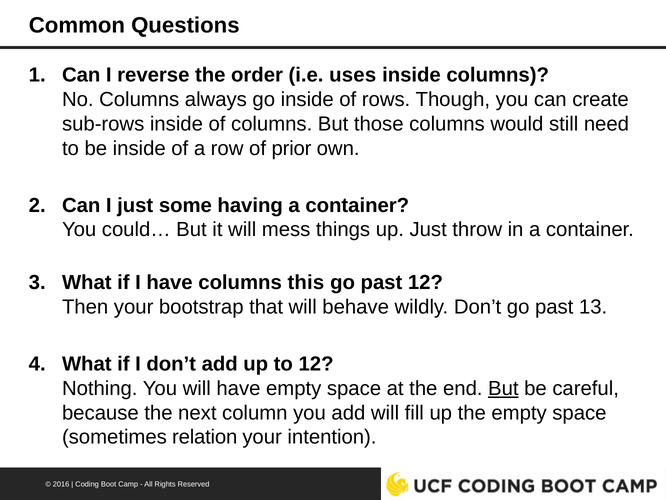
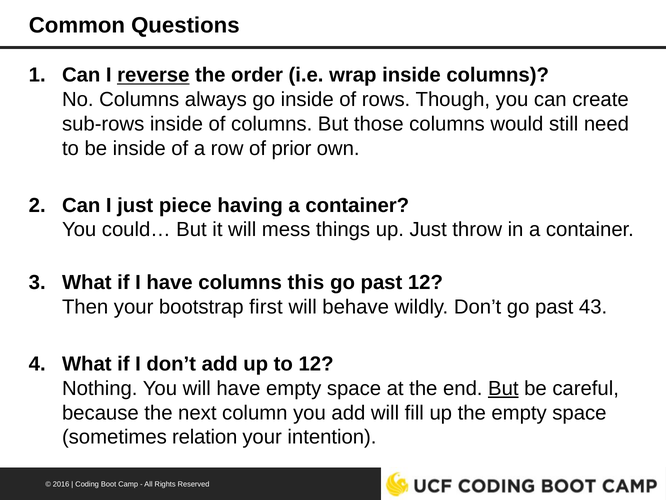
reverse underline: none -> present (153, 75)
uses: uses -> wrap (353, 75)
some: some -> piece (185, 205)
that: that -> first (266, 307)
13: 13 -> 43 (593, 307)
